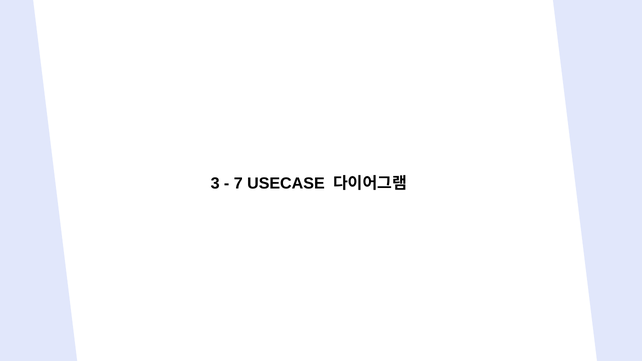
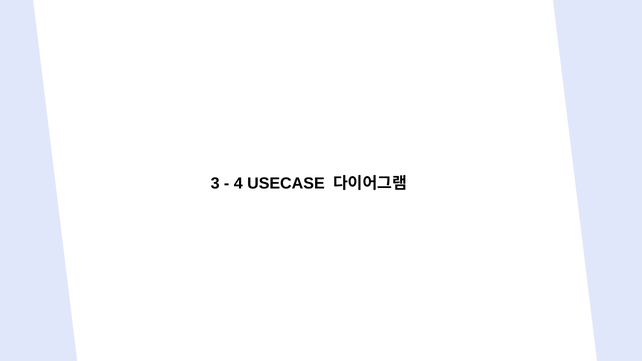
7: 7 -> 4 (238, 184)
